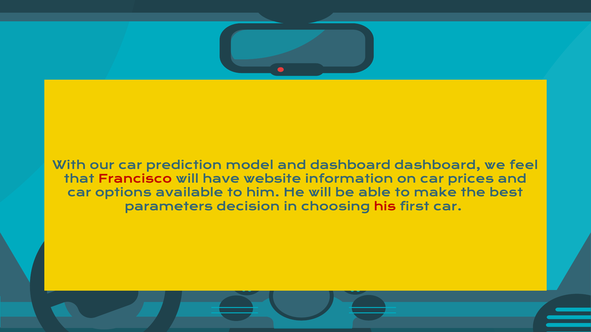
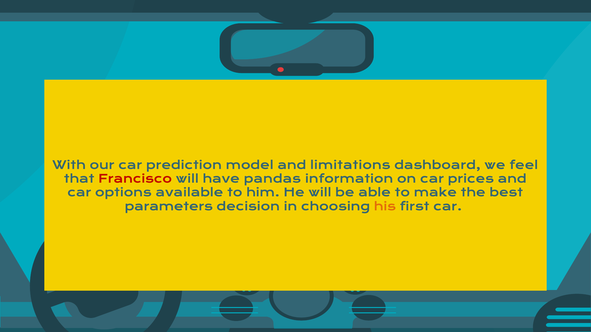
and dashboard: dashboard -> limitations (350, 166)
website: website -> pandas (272, 179)
his colour: red -> orange (385, 207)
